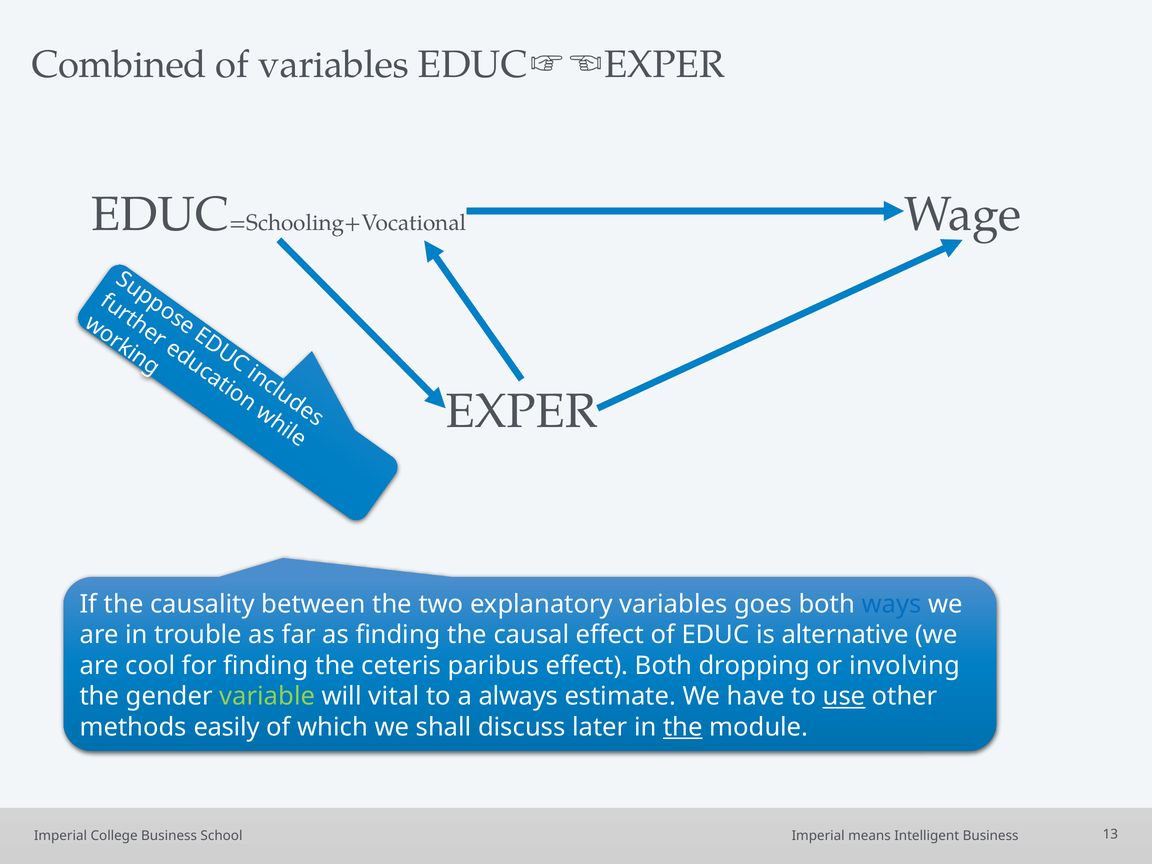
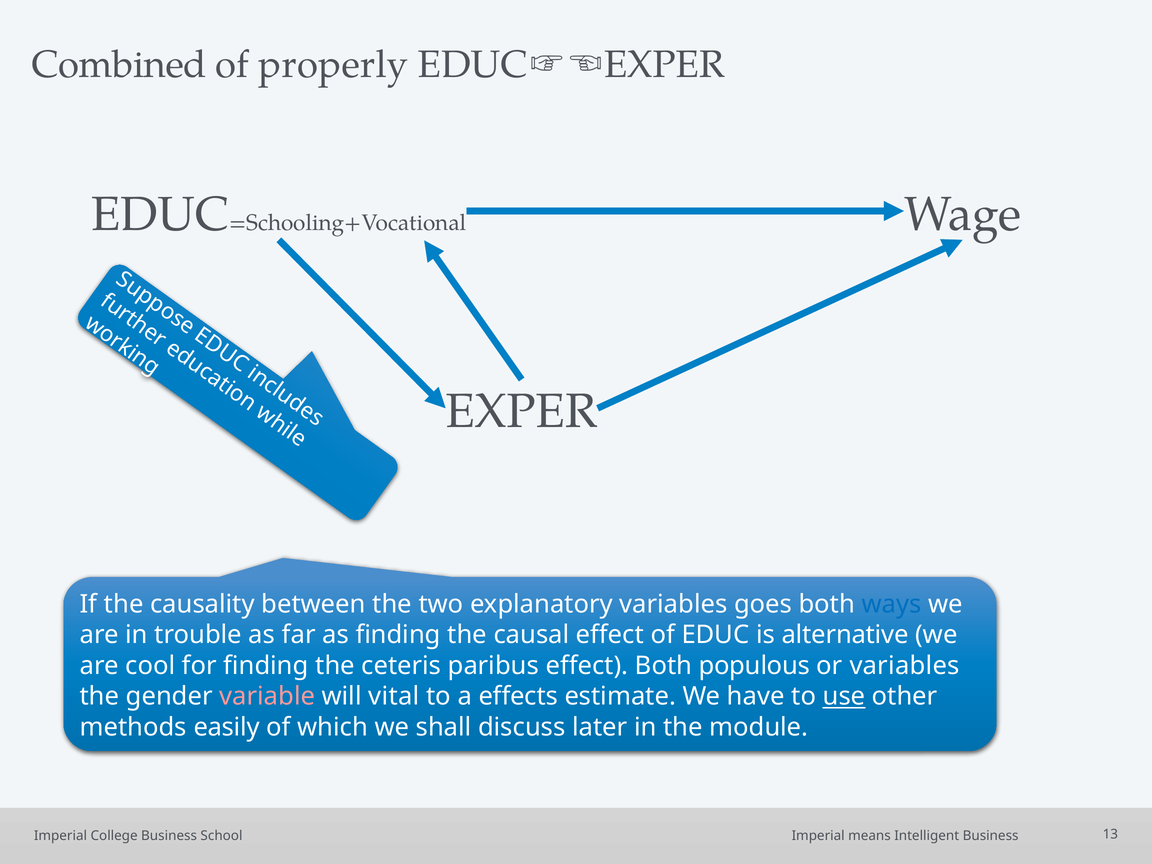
of variables: variables -> properly (333, 64)
dropping: dropping -> populous (754, 666)
or involving: involving -> variables (905, 666)
variable colour: light green -> pink (267, 696)
always: always -> effects (518, 696)
the underline: present -> none (683, 727)
